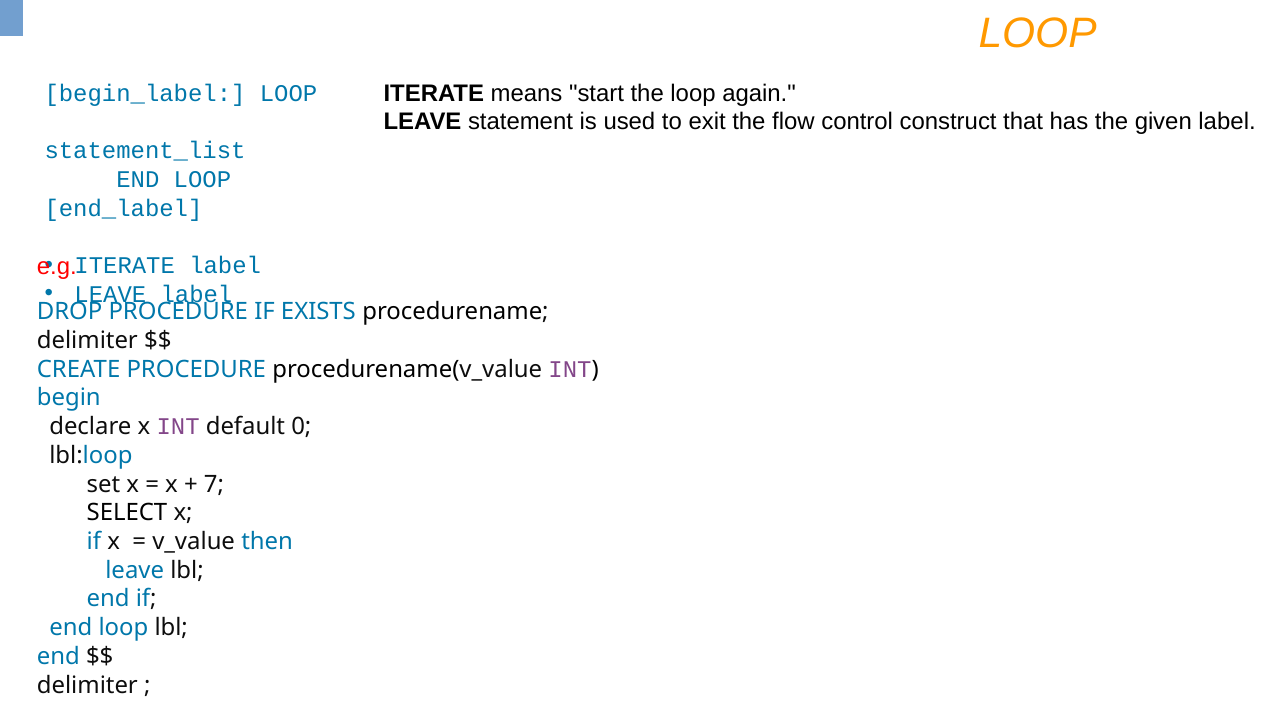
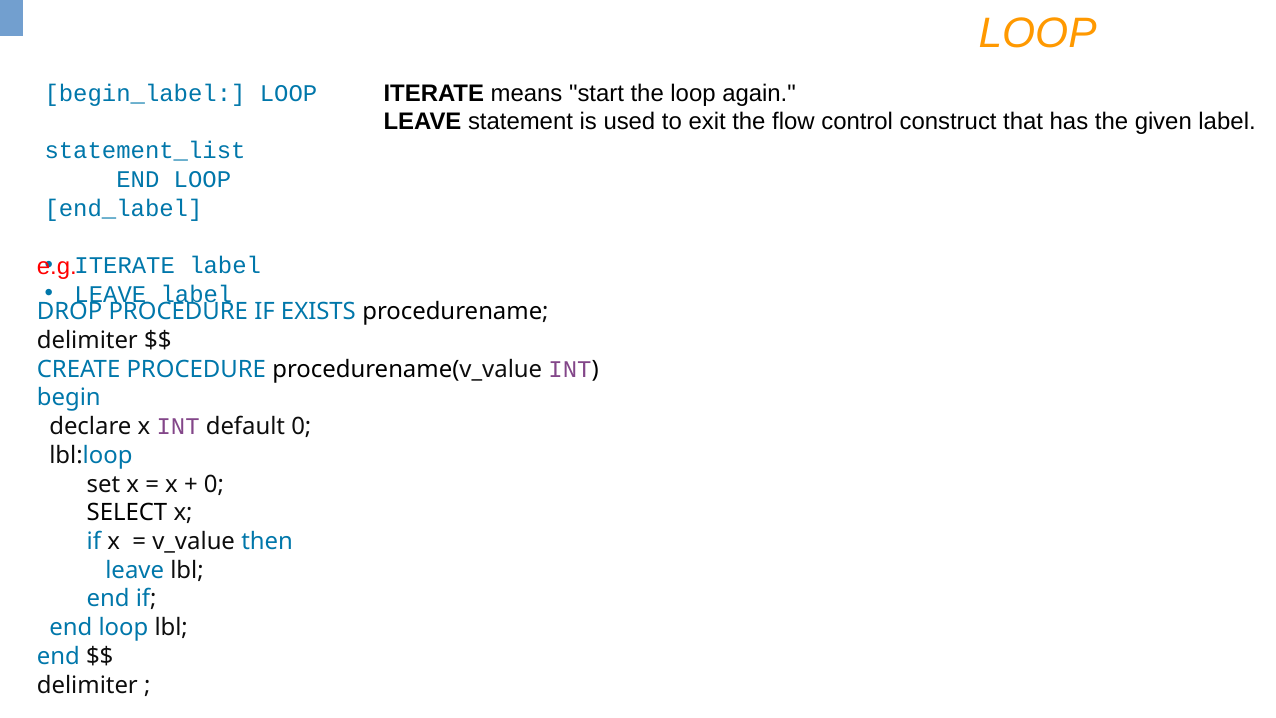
7: 7 -> 0 (214, 484)
